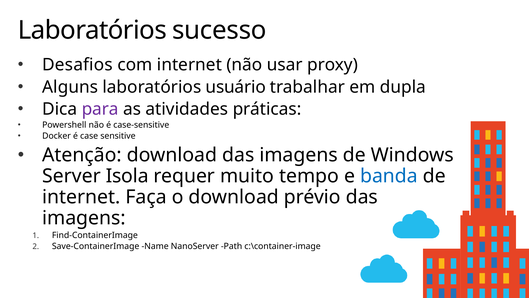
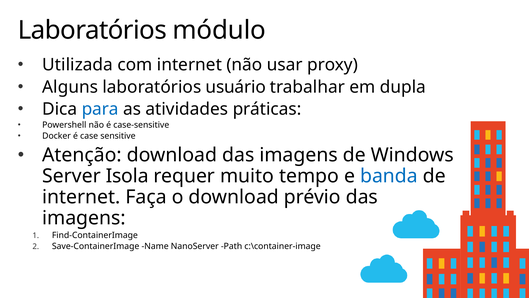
sucesso: sucesso -> módulo (219, 30)
Desafios: Desafios -> Utilizada (78, 65)
para colour: purple -> blue (100, 109)
